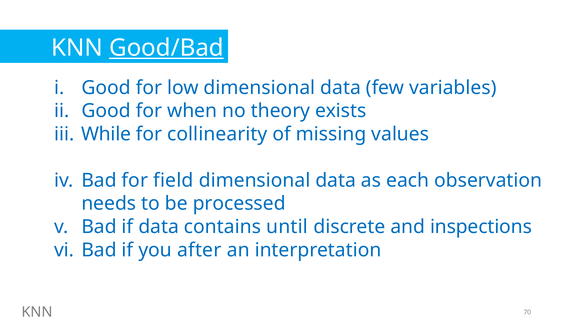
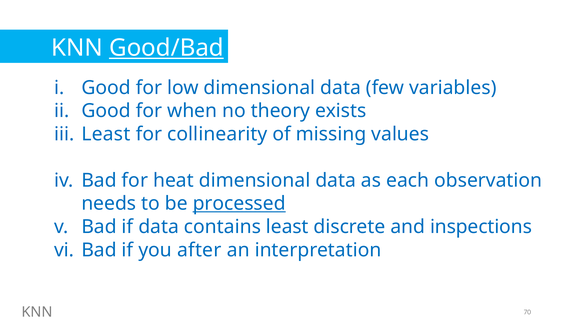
While: While -> Least (106, 134)
field: field -> heat (173, 181)
processed underline: none -> present (239, 204)
contains until: until -> least (287, 227)
